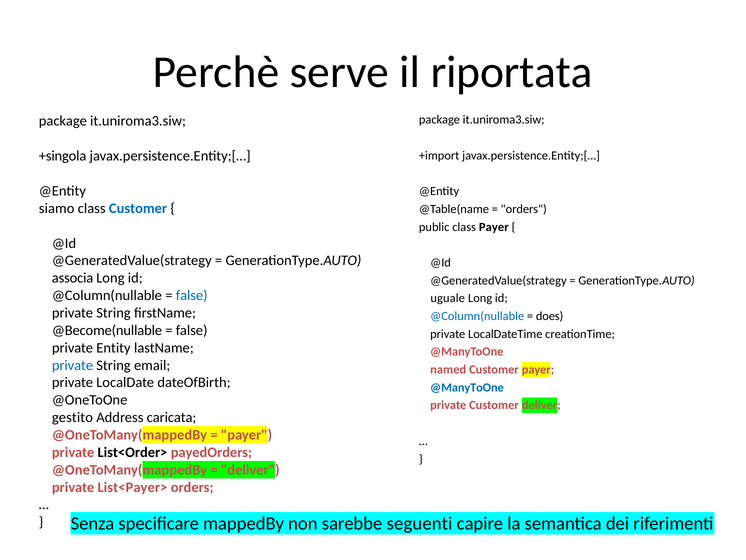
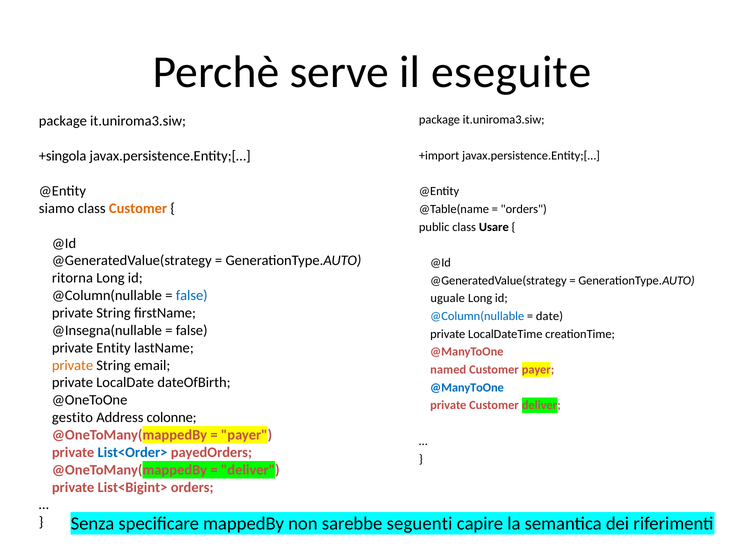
riportata: riportata -> eseguite (511, 72)
Customer colour: blue -> orange (138, 208)
class Payer: Payer -> Usare (494, 227)
associa: associa -> ritorna (72, 278)
does: does -> date (549, 316)
@Become(nullable: @Become(nullable -> @Insegna(nullable (107, 330)
private colour: blue -> orange (73, 365)
caricata: caricata -> colonne (172, 417)
List<Order> colour: black -> blue (132, 452)
List<Payer>: List<Payer> -> List<Bigint> (132, 487)
